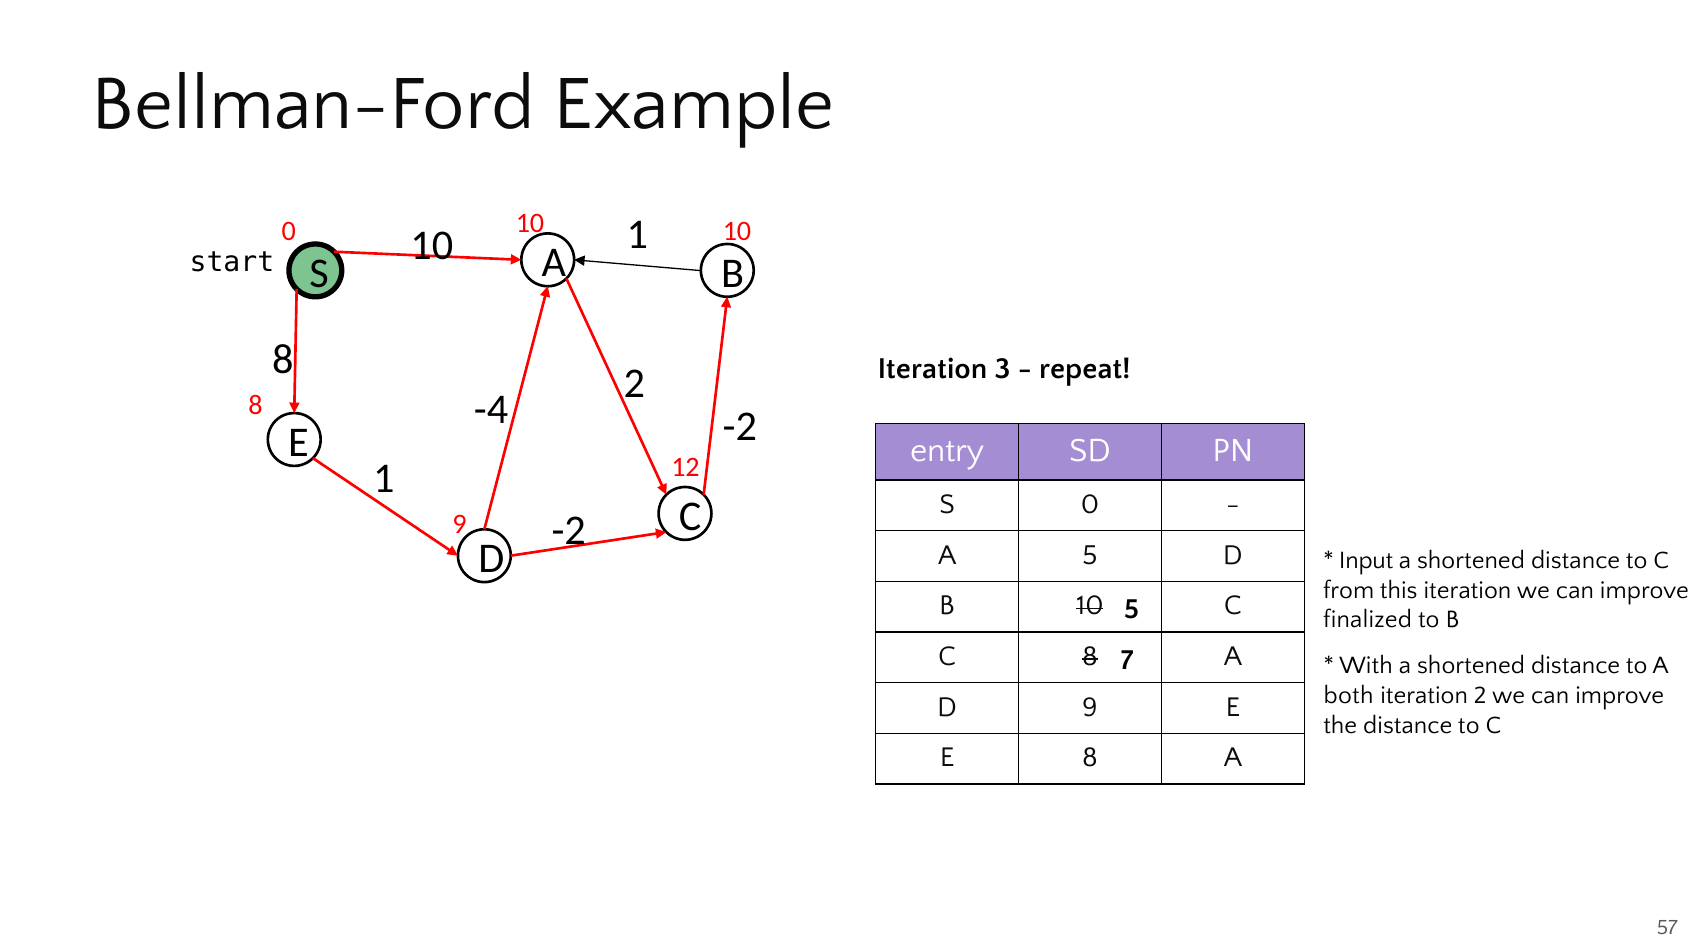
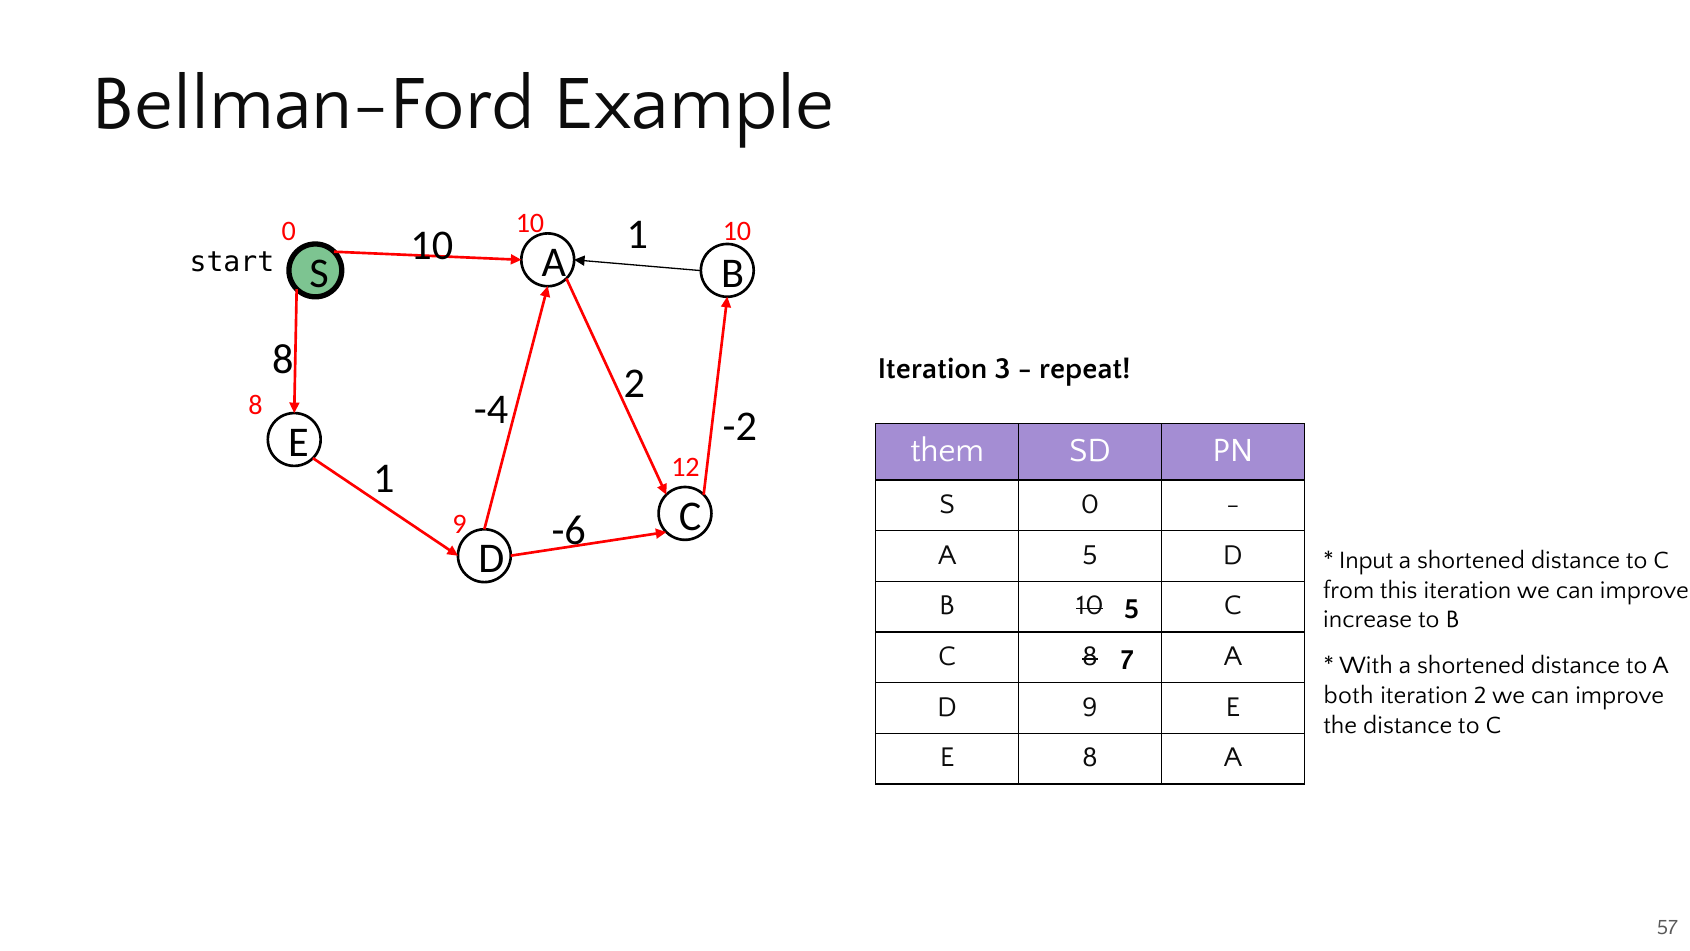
entry: entry -> them (947, 450)
-2: -2 -> -6 (569, 530)
finalized: finalized -> increase (1368, 620)
